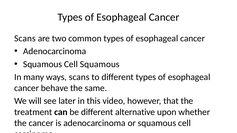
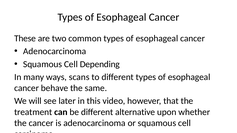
Scans: Scans -> These (25, 38)
Cell Squamous: Squamous -> Depending (100, 64)
